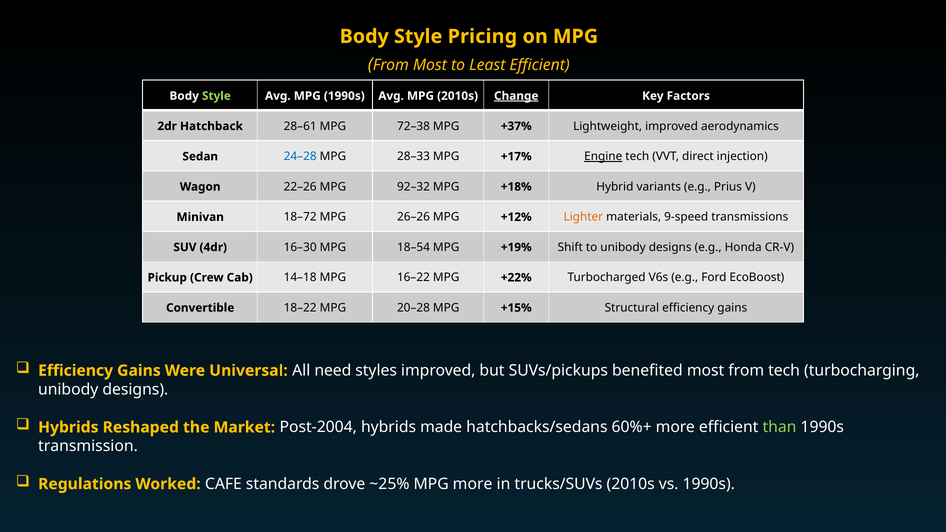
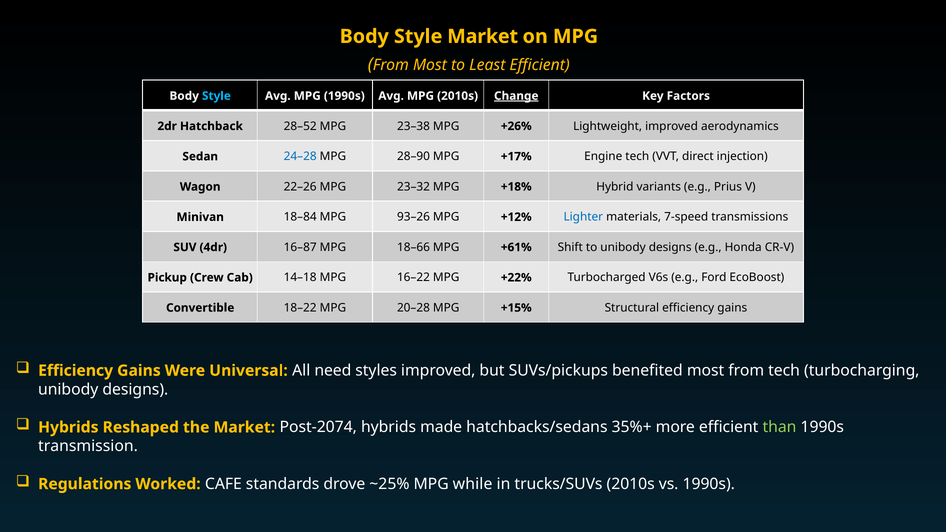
Style Pricing: Pricing -> Market (483, 36)
Style colour: light green -> light blue (216, 96)
28–61: 28–61 -> 28–52 (300, 126)
72–38: 72–38 -> 23–38 (413, 126)
+37%: +37% -> +26% (516, 126)
28–33: 28–33 -> 28–90 (413, 156)
Engine underline: present -> none (603, 156)
92–32: 92–32 -> 23–32 (413, 187)
18–72: 18–72 -> 18–84 (300, 217)
26–26: 26–26 -> 93–26 (413, 217)
Lighter colour: orange -> blue (583, 217)
9-speed: 9-speed -> 7-speed (686, 217)
16–30: 16–30 -> 16–87 (300, 247)
18–54: 18–54 -> 18–66 (413, 247)
+19%: +19% -> +61% (516, 247)
Post-2004: Post-2004 -> Post-2074 (318, 427)
60%+: 60%+ -> 35%+ (632, 427)
MPG more: more -> while (473, 484)
